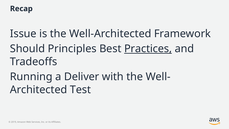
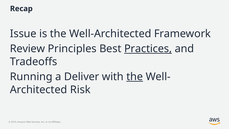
Should: Should -> Review (28, 49)
the underline: none -> present (135, 77)
Test: Test -> Risk (80, 89)
